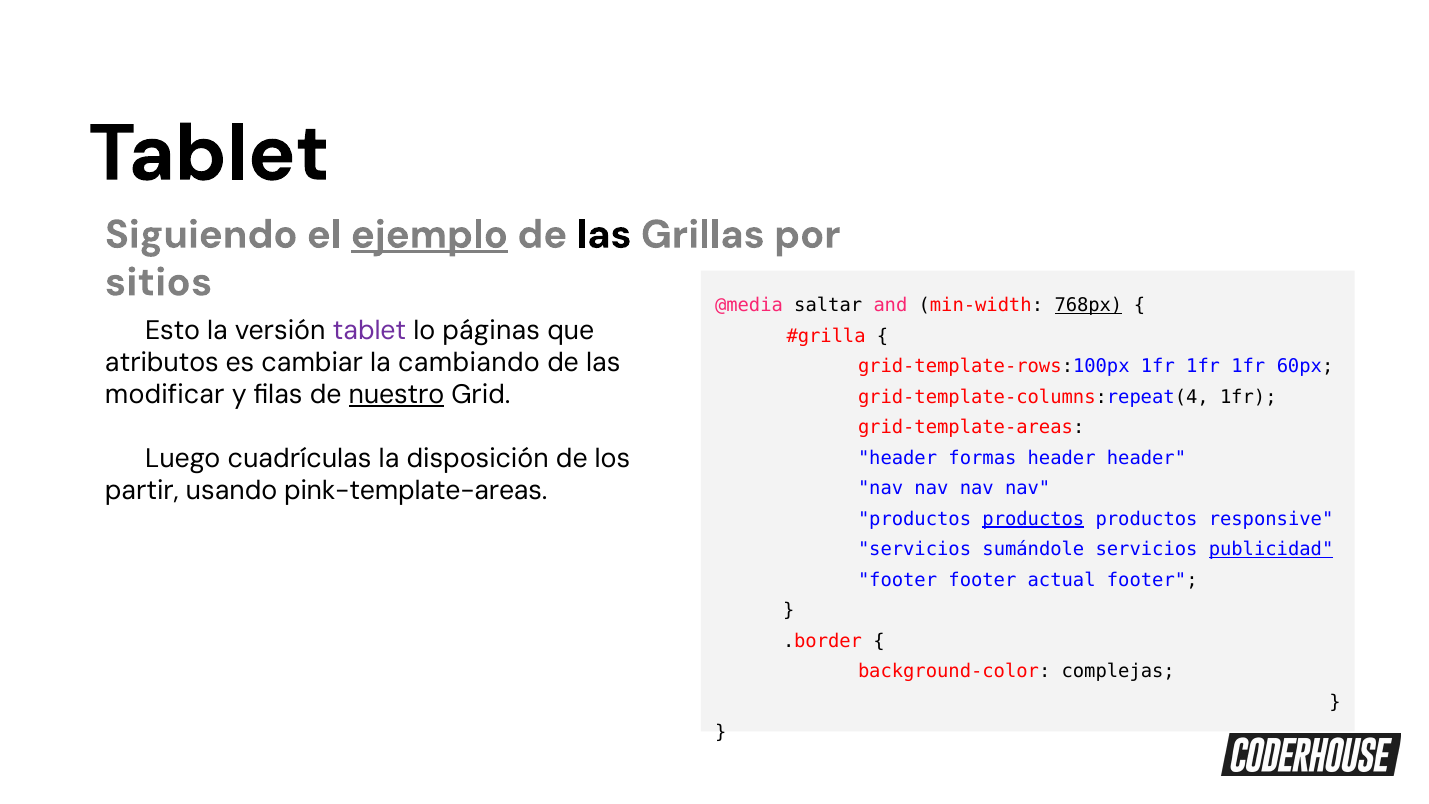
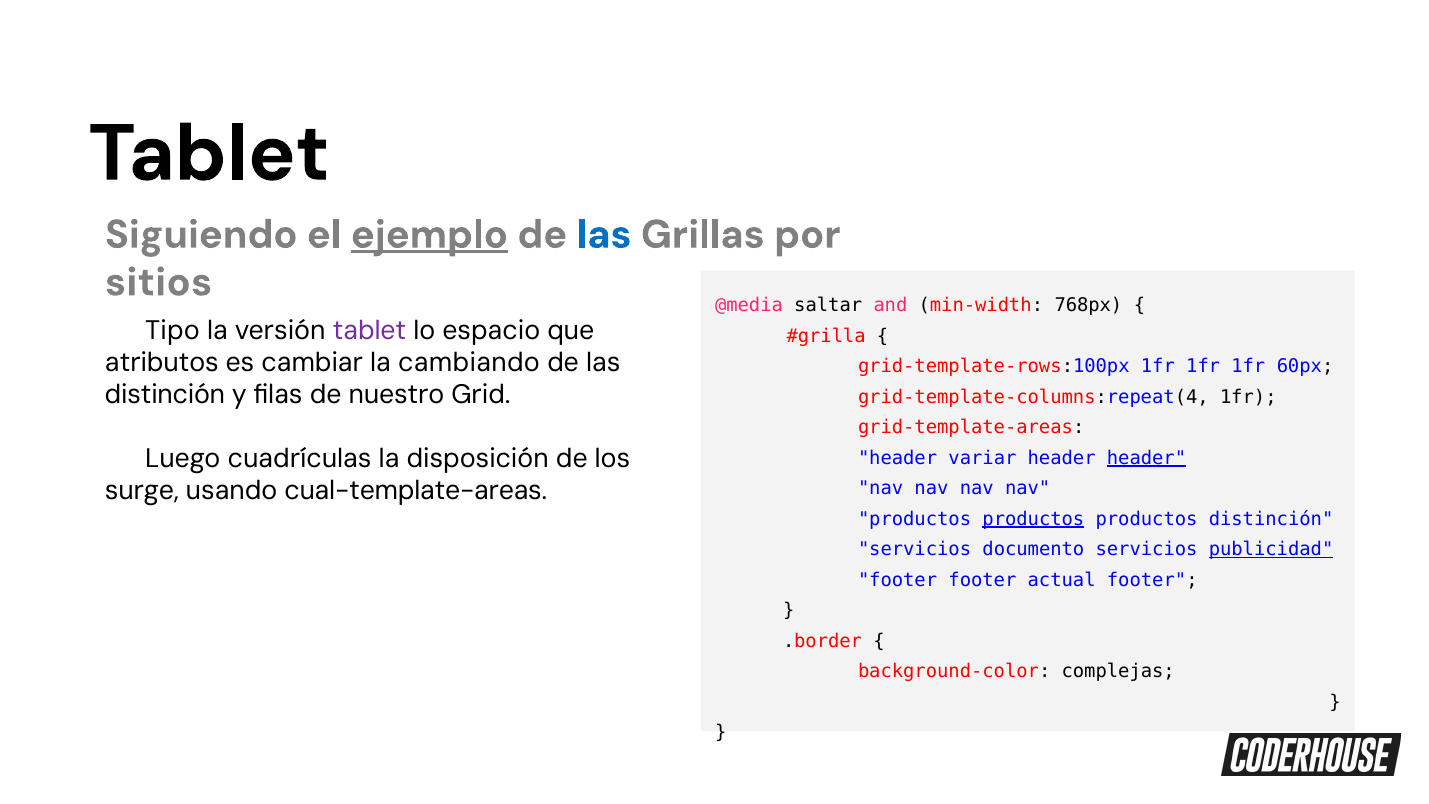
las colour: black -> blue (604, 234)
768px underline: present -> none (1088, 305)
Esto: Esto -> Tipo (172, 330)
páginas: páginas -> espacio (491, 330)
modificar: modificar -> distinción (165, 395)
nuestro underline: present -> none (397, 395)
formas: formas -> variar (982, 458)
header underline: none -> present (1147, 458)
partir: partir -> surge (142, 491)
pink-template-areas: pink-template-areas -> cual-template-areas (416, 491)
productos responsive: responsive -> distinción (1271, 519)
sumándole: sumándole -> documento (1033, 549)
